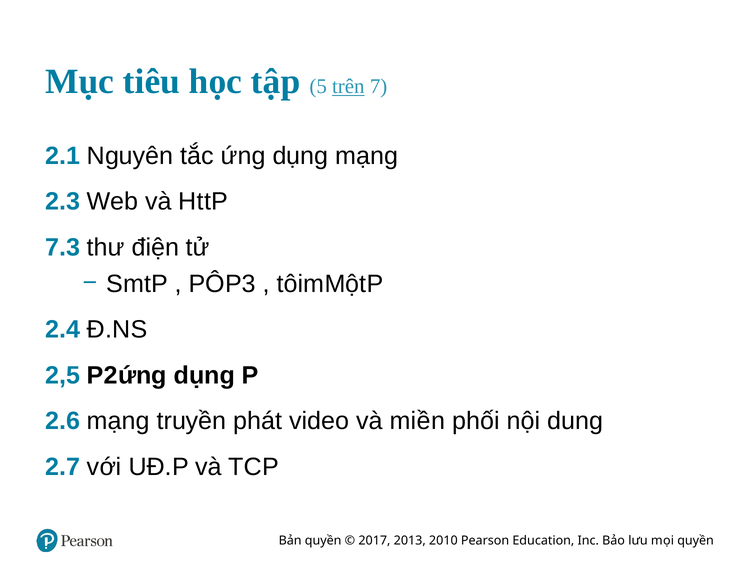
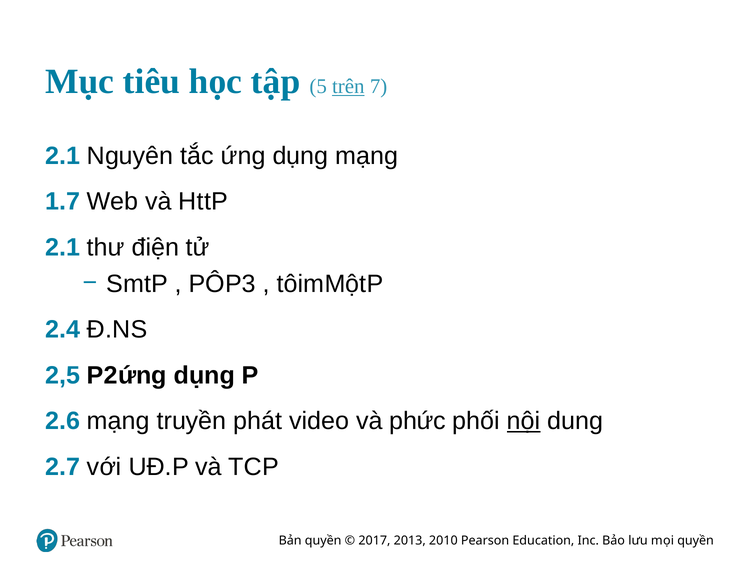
2.3: 2.3 -> 1.7 (63, 202)
7.3: 7.3 -> 2.1 (63, 248)
miền: miền -> phức (418, 422)
nội underline: none -> present (524, 422)
